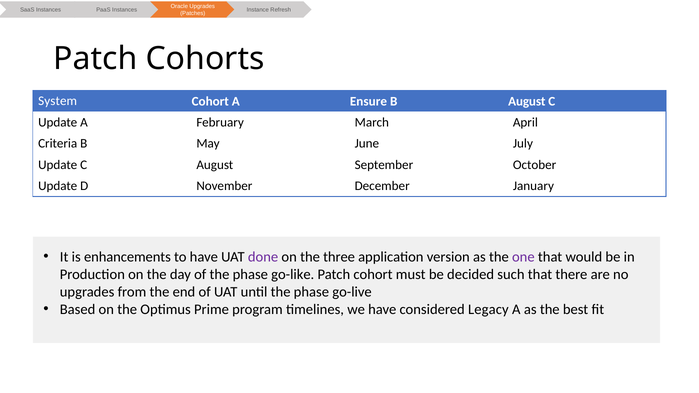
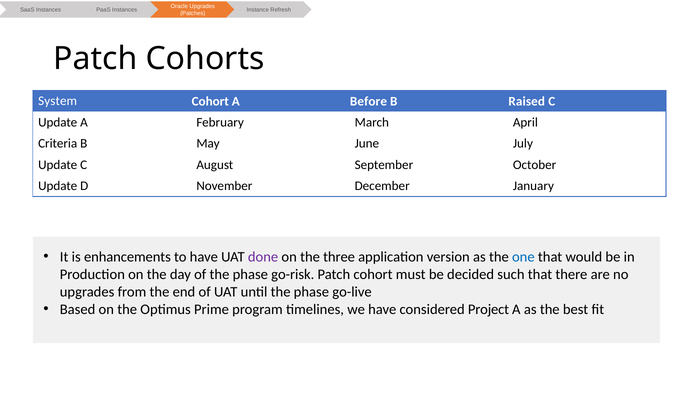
Ensure: Ensure -> Before (368, 101)
B August: August -> Raised (527, 101)
one colour: purple -> blue (523, 257)
go-like: go-like -> go-risk (293, 274)
Legacy: Legacy -> Project (489, 309)
